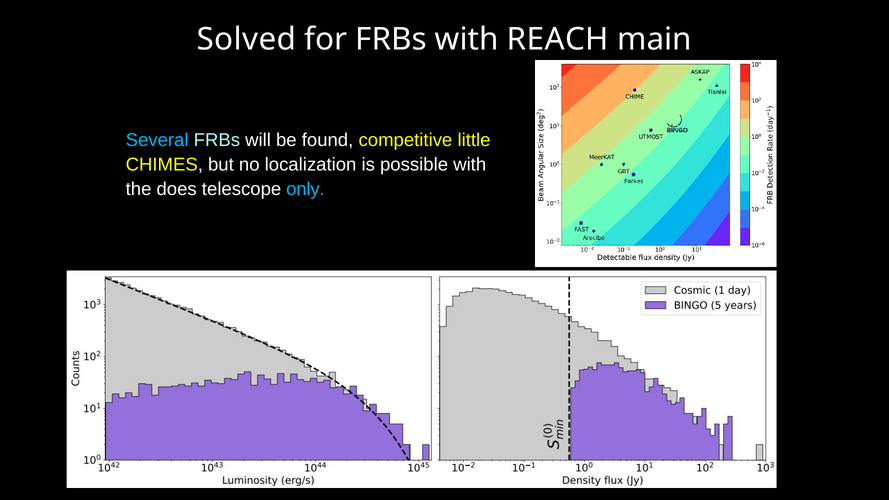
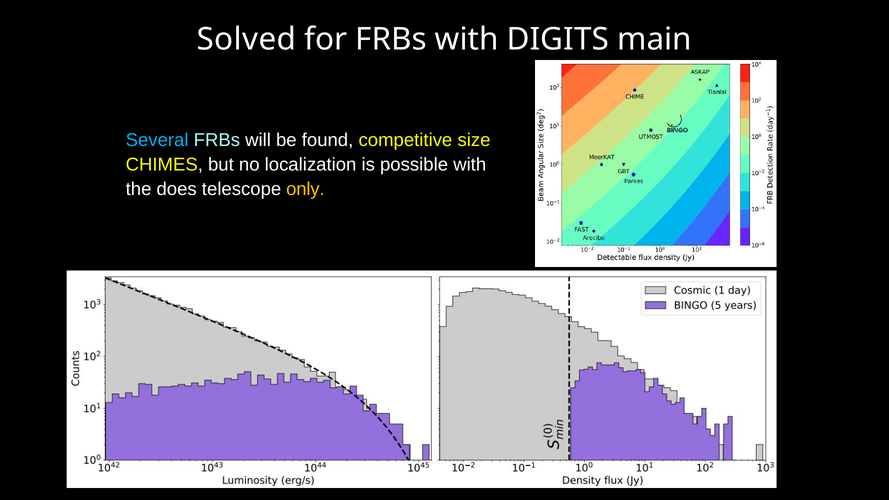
REACH: REACH -> DIGITS (558, 39)
little: little -> size (474, 140)
only colour: light blue -> yellow (305, 189)
